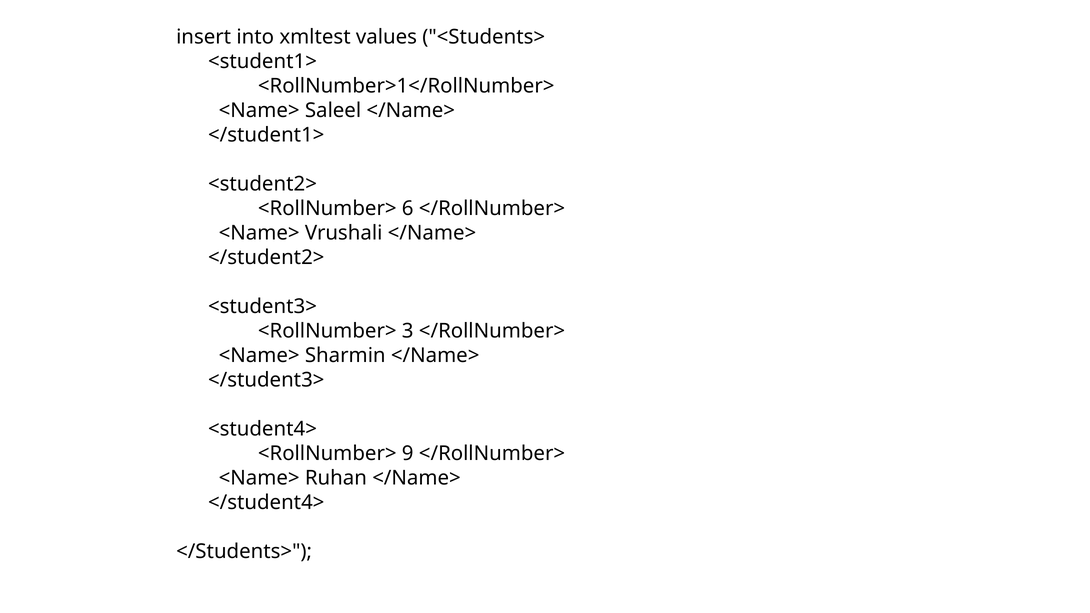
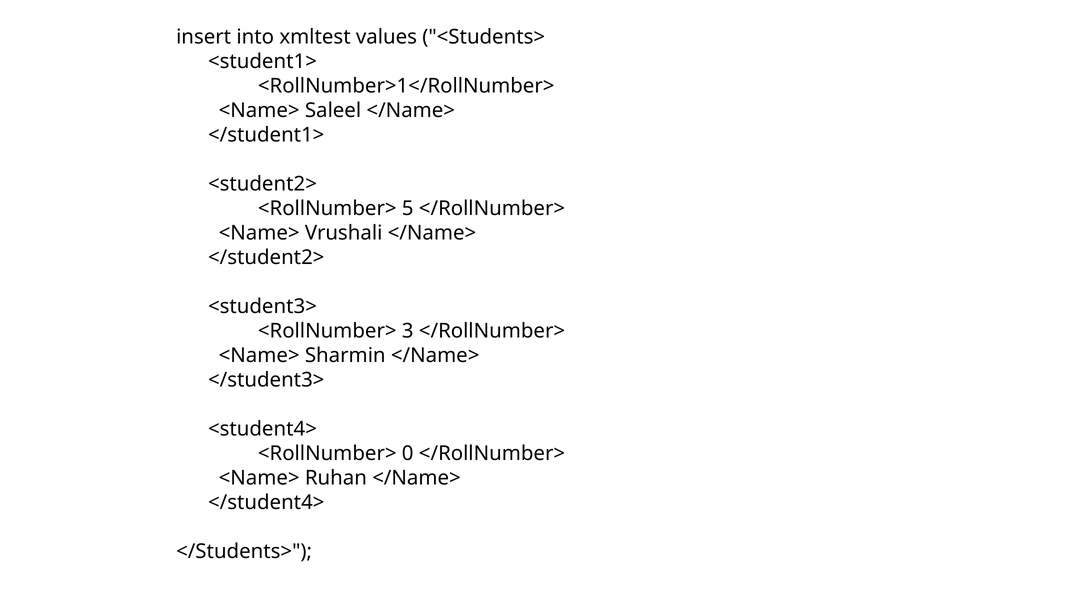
6: 6 -> 5 (408, 209)
9: 9 -> 0 (408, 454)
